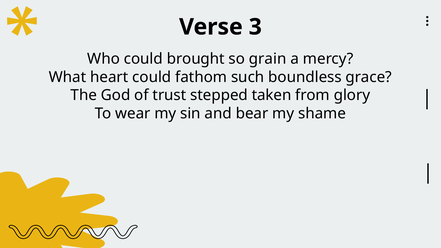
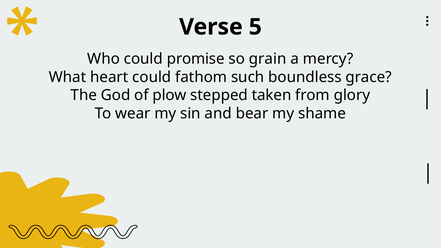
3: 3 -> 5 (255, 27)
brought: brought -> promise (196, 59)
trust: trust -> plow (170, 95)
